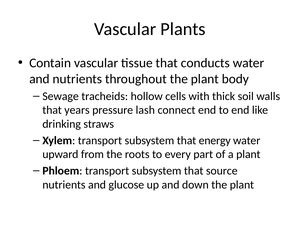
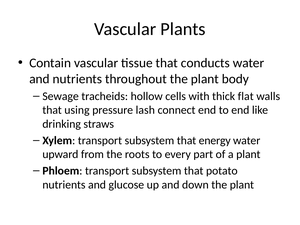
soil: soil -> flat (246, 96)
years: years -> using (77, 110)
source: source -> potato (222, 171)
